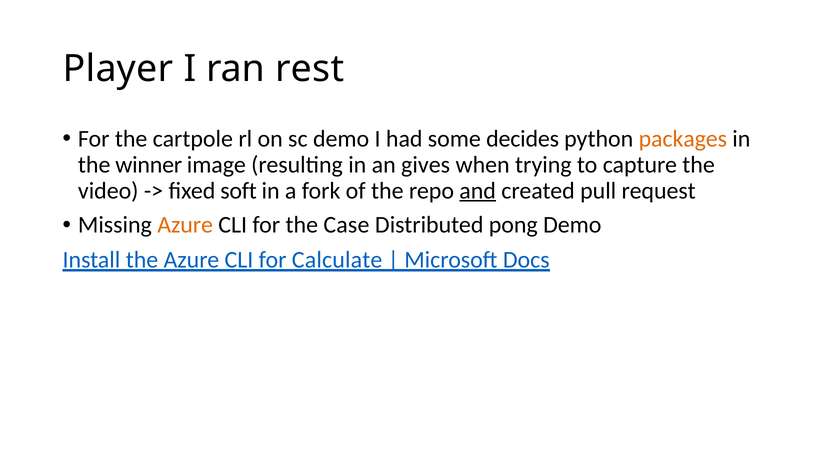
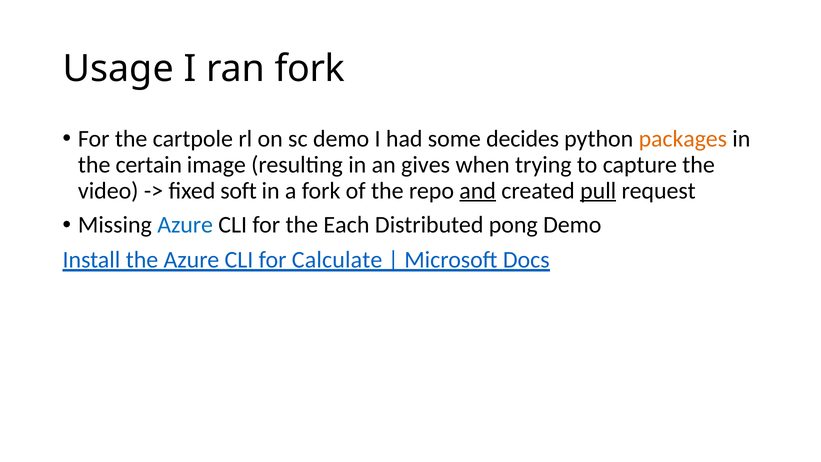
Player: Player -> Usage (118, 69)
ran rest: rest -> fork (310, 69)
winner: winner -> certain (149, 165)
pull underline: none -> present (598, 191)
Azure colour: orange -> blue (185, 225)
Case: Case -> Each (346, 225)
